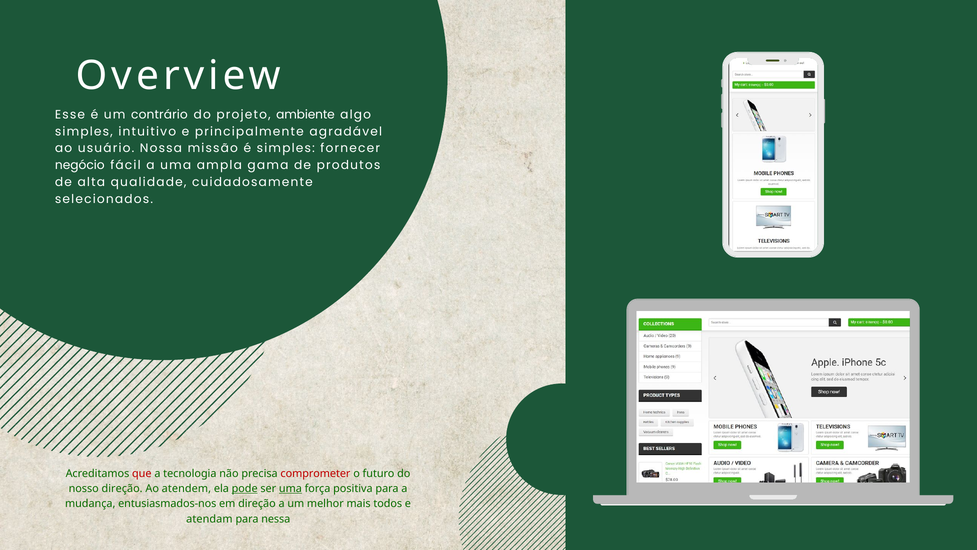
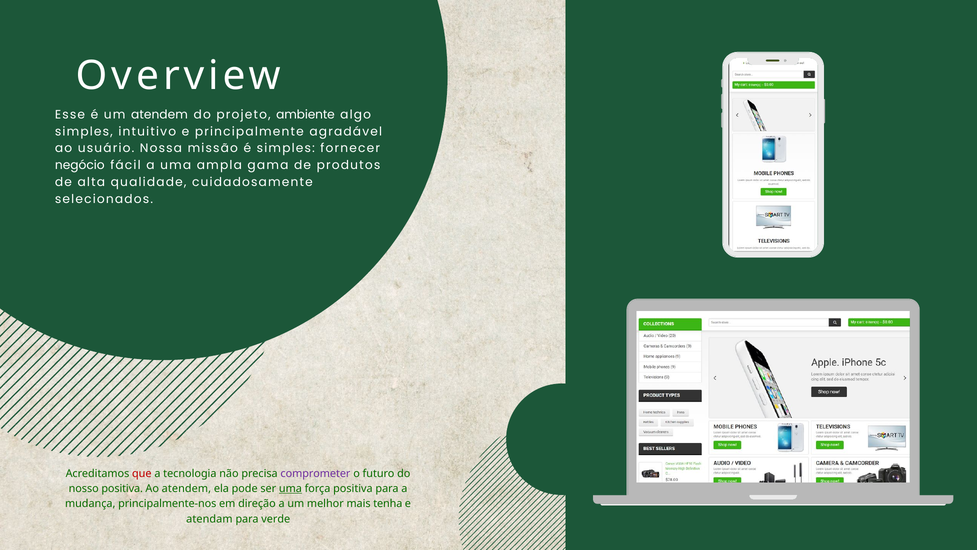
um contrário: contrário -> atendem (159, 115)
comprometer colour: red -> purple (315, 473)
nosso direção: direção -> positiva (122, 488)
pode underline: present -> none (245, 488)
entusiasmados-nos: entusiasmados-nos -> principalmente-nos (167, 503)
todos: todos -> tenha (388, 503)
nessa: nessa -> verde (276, 519)
